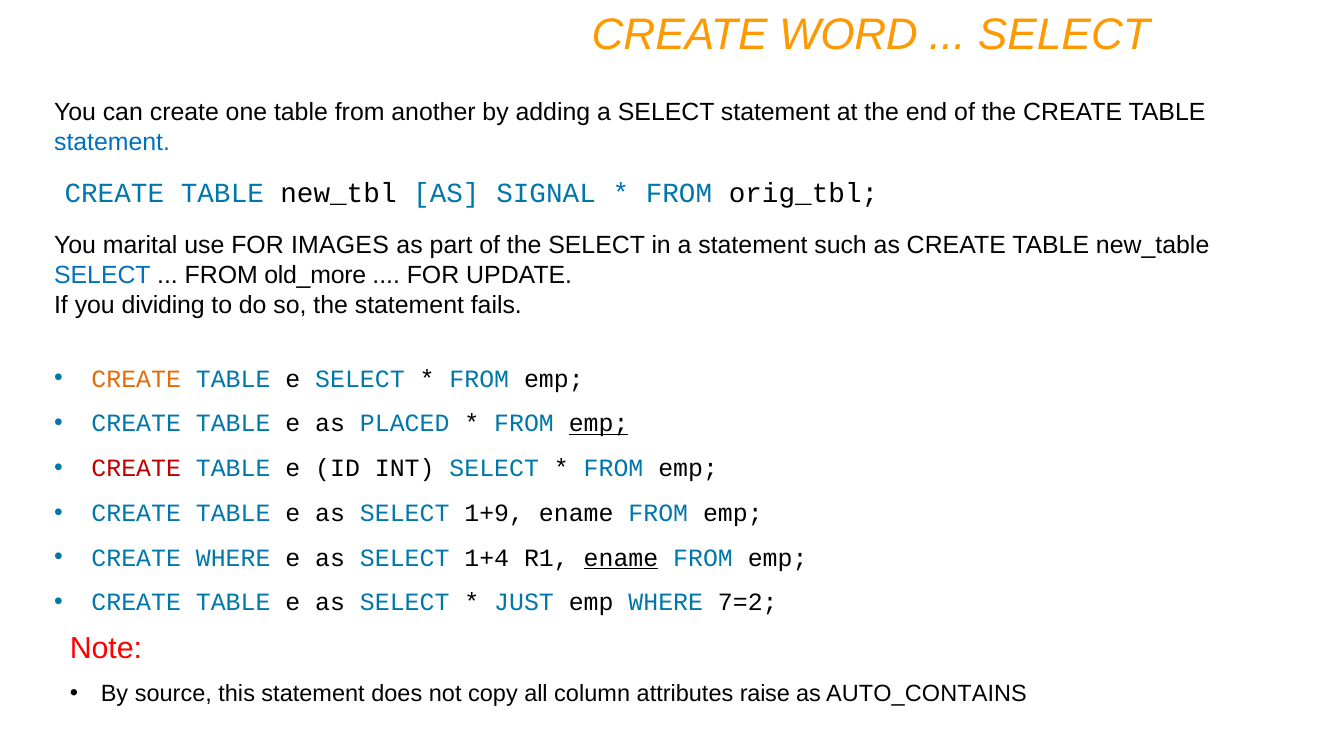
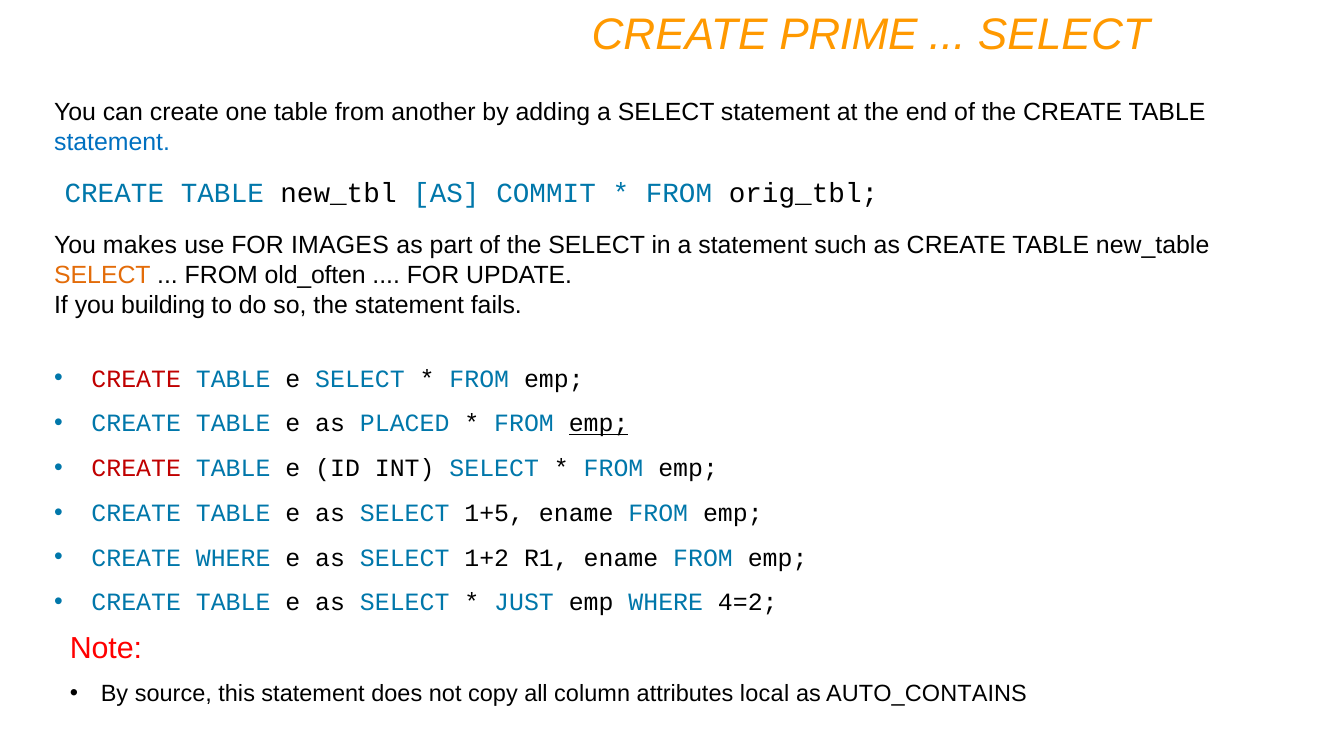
WORD: WORD -> PRIME (848, 35)
SIGNAL: SIGNAL -> COMMIT (546, 193)
marital: marital -> makes (140, 246)
SELECT colour: blue -> orange (102, 275)
old_more: old_more -> old_often (315, 275)
dividing: dividing -> building (163, 305)
CREATE colour: orange -> red (136, 379)
1+9: 1+9 -> 1+5 (494, 513)
1+4: 1+4 -> 1+2 (487, 558)
ename underline: present -> none (621, 558)
7=2: 7=2 -> 4=2 (748, 603)
raise: raise -> local (765, 694)
